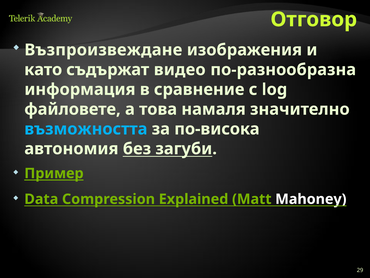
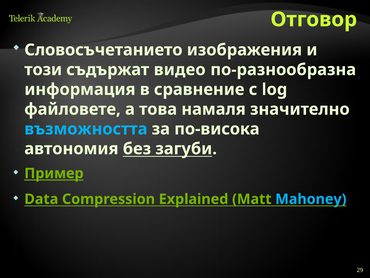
Възпроизвеждане: Възпроизвеждане -> Словосъчетанието (103, 50)
като: като -> този (43, 70)
Mahoney colour: white -> light blue (311, 199)
